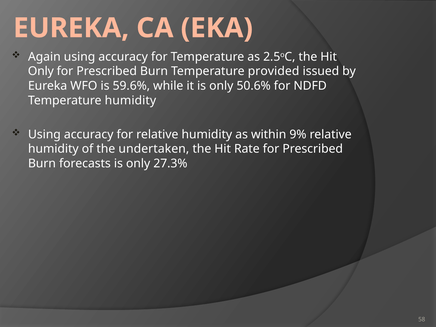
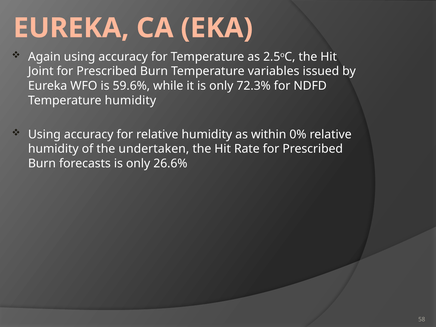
Only: Only -> Joint (41, 71)
provided: provided -> variables (274, 71)
50.6%: 50.6% -> 72.3% (254, 86)
9%: 9% -> 0% (298, 134)
27.3%: 27.3% -> 26.6% (170, 163)
